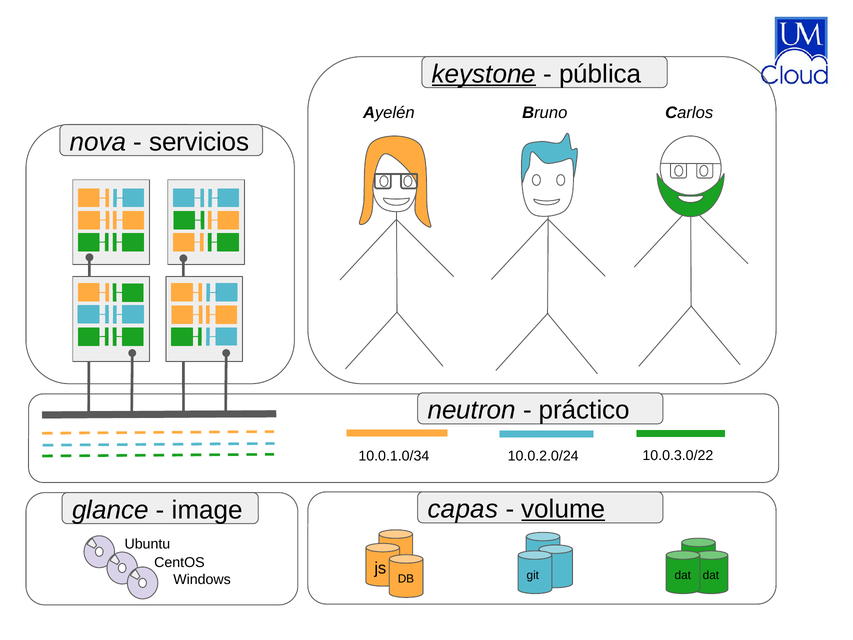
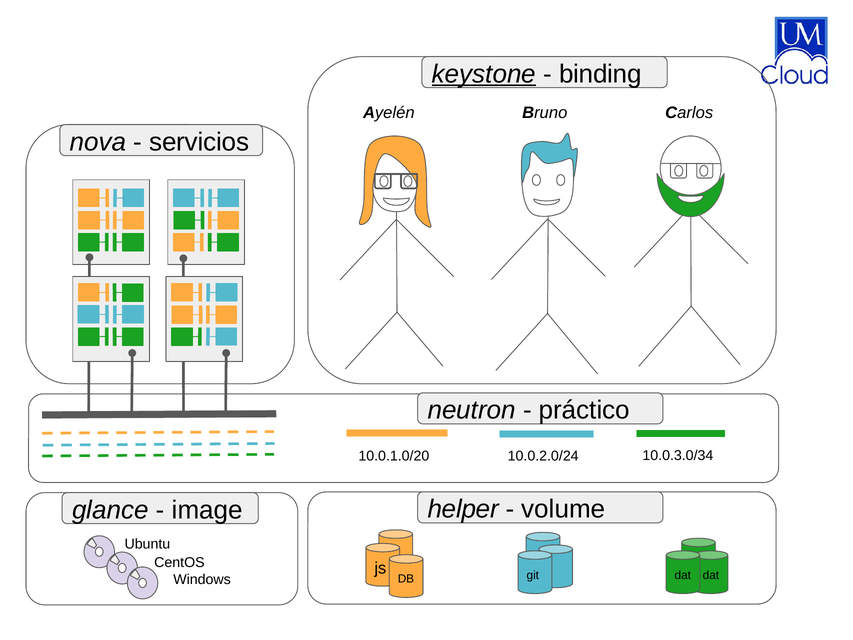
pública: pública -> binding (600, 74)
10.0.1.0/34: 10.0.1.0/34 -> 10.0.1.0/20 (394, 456)
10.0.3.0/22: 10.0.3.0/22 -> 10.0.3.0/34 (678, 456)
capas: capas -> helper (463, 509)
volume underline: present -> none (563, 509)
